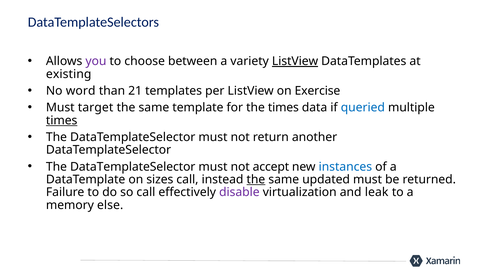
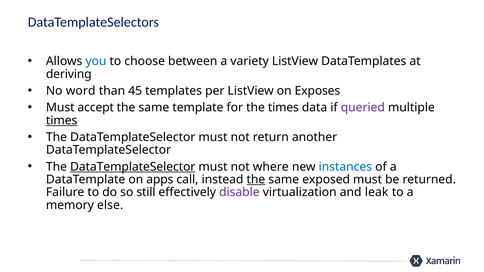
you colour: purple -> blue (96, 61)
ListView underline: present -> none (295, 61)
existing: existing -> deriving (69, 74)
21: 21 -> 45 (135, 91)
Exercise: Exercise -> Exposes (317, 91)
target: target -> accept (96, 108)
queried colour: blue -> purple (363, 108)
DataTemplateSelector underline: none -> present (133, 167)
accept: accept -> where (271, 167)
sizes: sizes -> apps (160, 180)
updated: updated -> exposed (326, 180)
so call: call -> still (146, 192)
